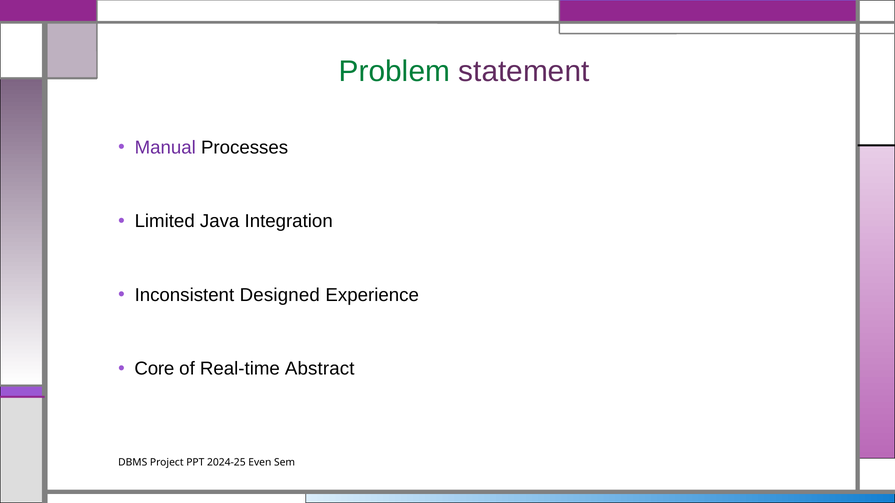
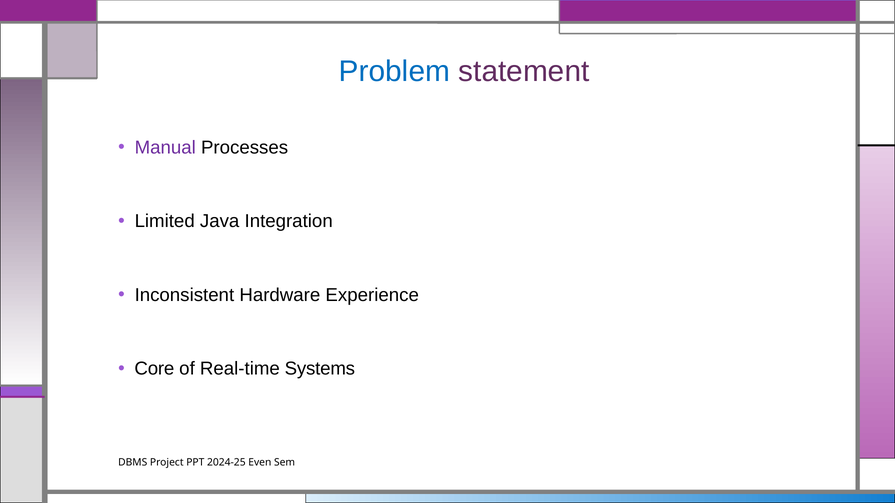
Problem colour: green -> blue (394, 71)
Designed: Designed -> Hardware (280, 295)
Abstract: Abstract -> Systems (320, 369)
